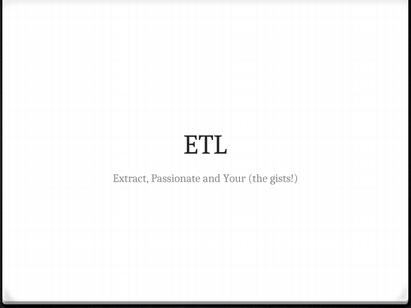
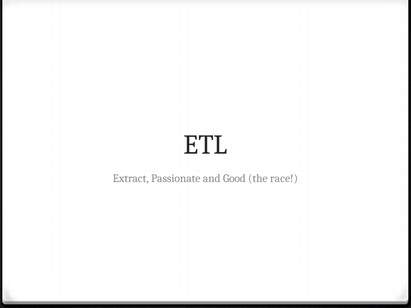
Your: Your -> Good (234, 178)
gists: gists -> race (284, 178)
